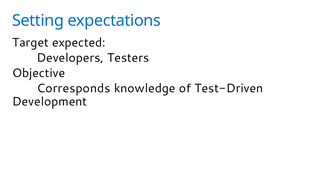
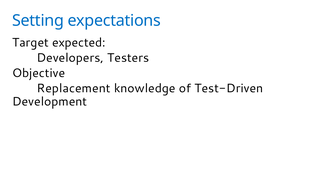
Corresponds: Corresponds -> Replacement (74, 88)
